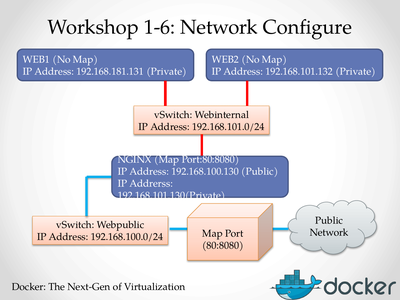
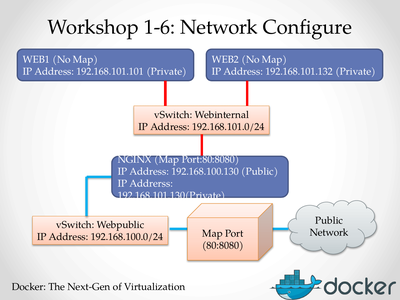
192.168.181.131: 192.168.181.131 -> 192.168.101.101 (110, 72)
